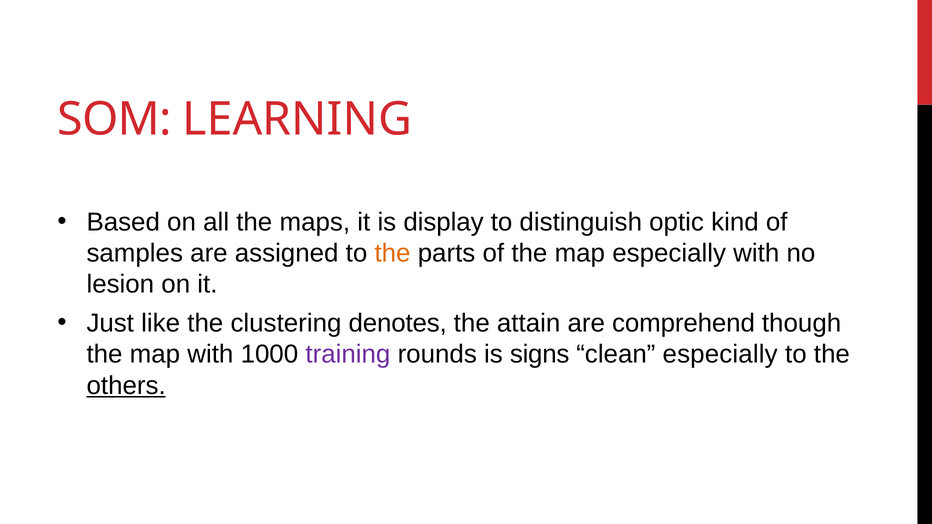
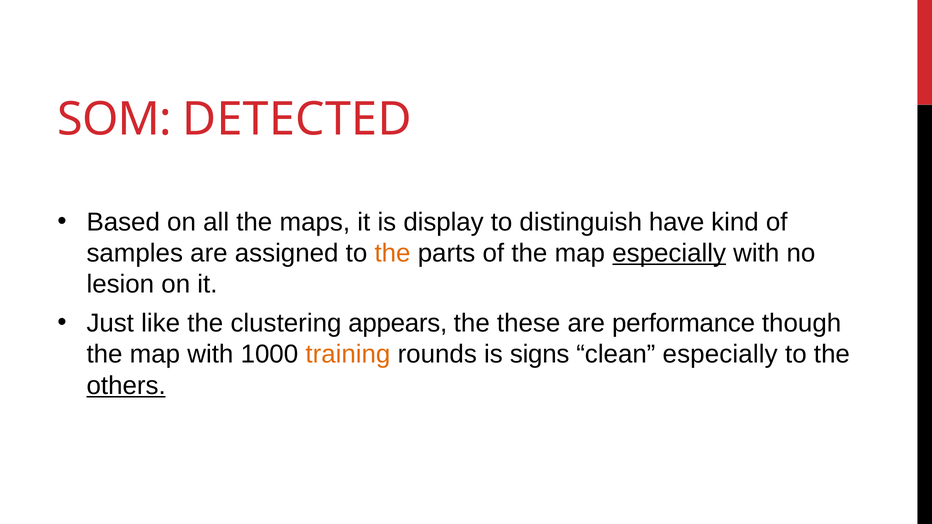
LEARNING: LEARNING -> DETECTED (297, 120)
optic: optic -> have (677, 222)
especially underline: none -> present (669, 253)
denotes: denotes -> appears (398, 323)
attain: attain -> these (529, 323)
comprehend: comprehend -> performance (684, 323)
training colour: purple -> orange (348, 355)
